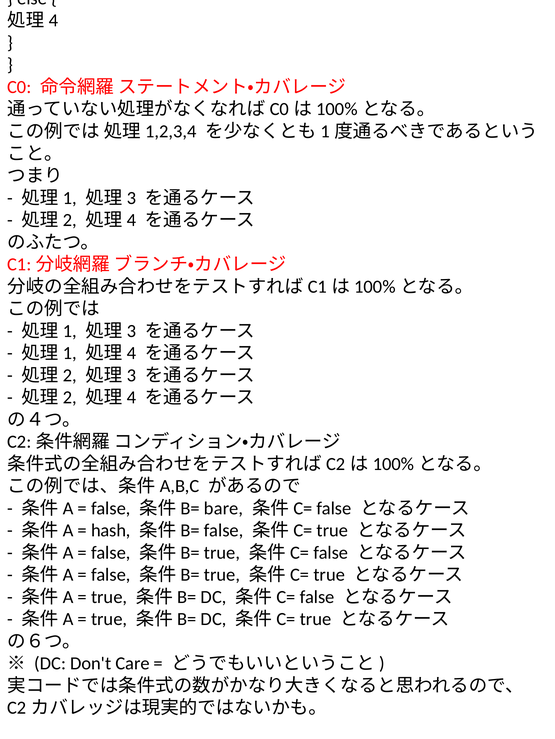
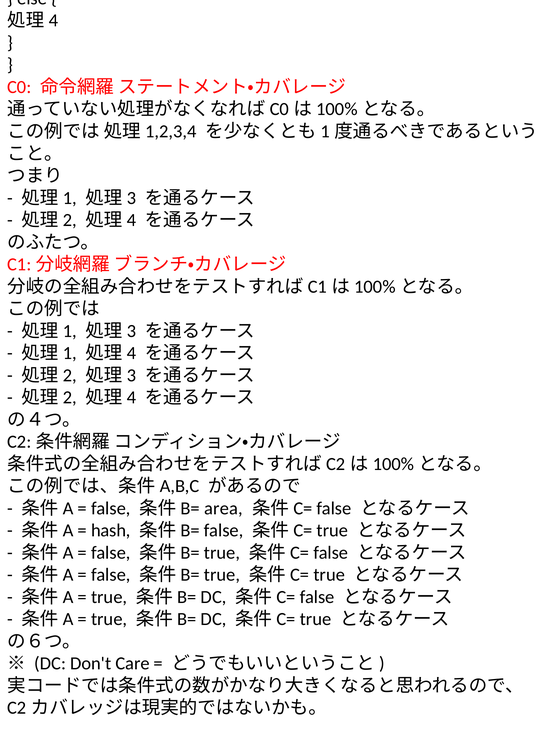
bare: bare -> area (224, 509)
